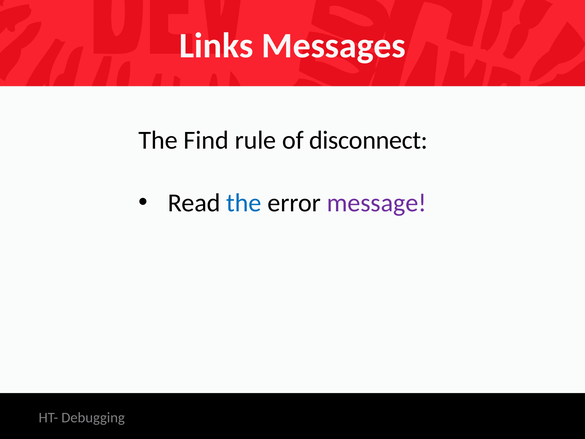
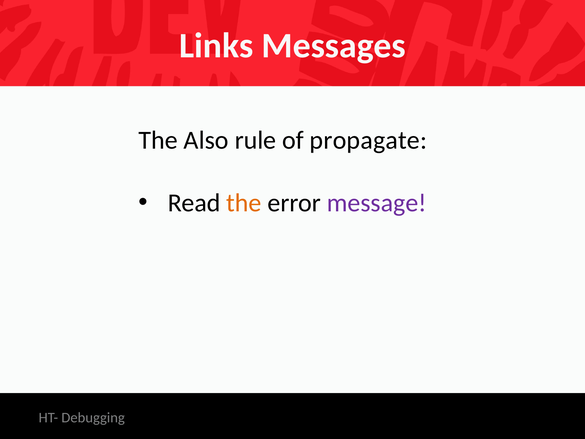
Find: Find -> Also (206, 140)
disconnect: disconnect -> propagate (368, 140)
the colour: blue -> orange (244, 203)
